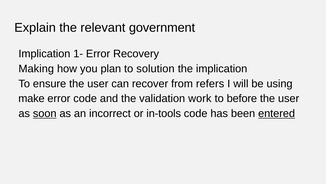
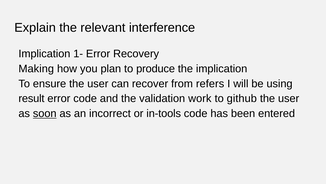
government: government -> interference (162, 28)
solution: solution -> produce (156, 69)
make: make -> result (31, 98)
before: before -> github (242, 98)
entered underline: present -> none (277, 113)
